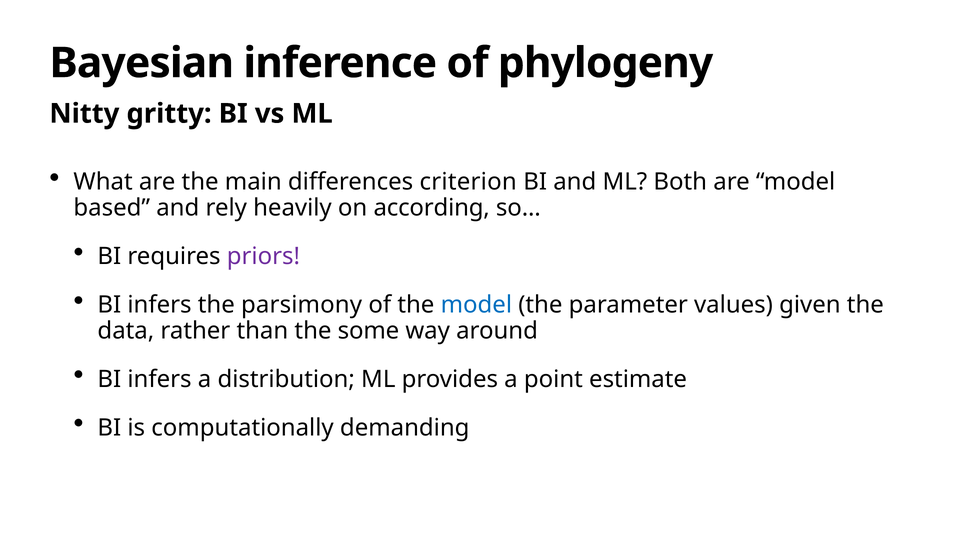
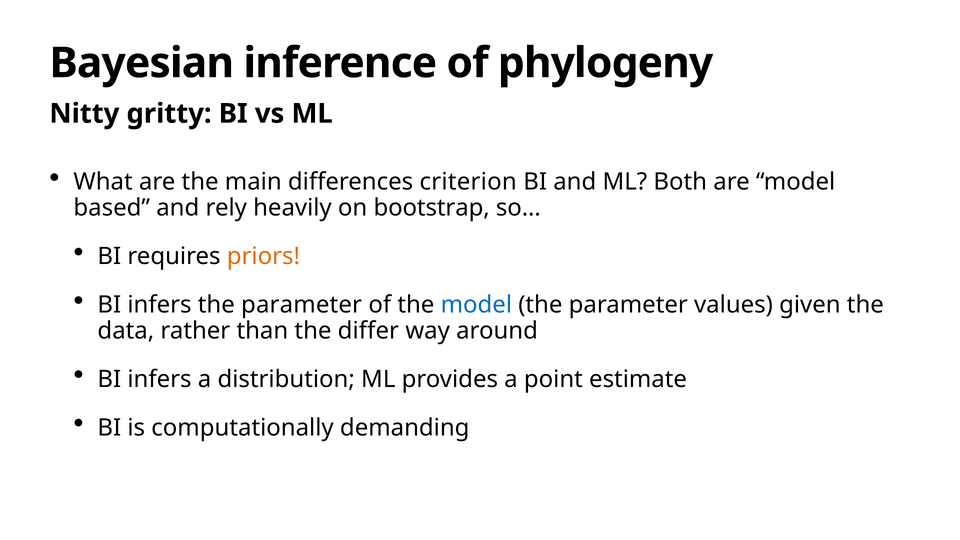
according: according -> bootstrap (432, 208)
priors colour: purple -> orange (263, 256)
infers the parsimony: parsimony -> parameter (302, 305)
some: some -> differ (368, 331)
